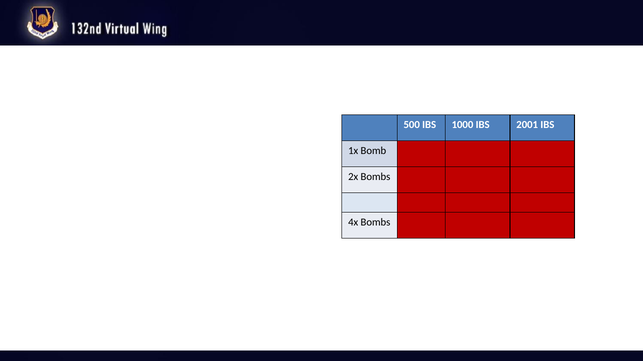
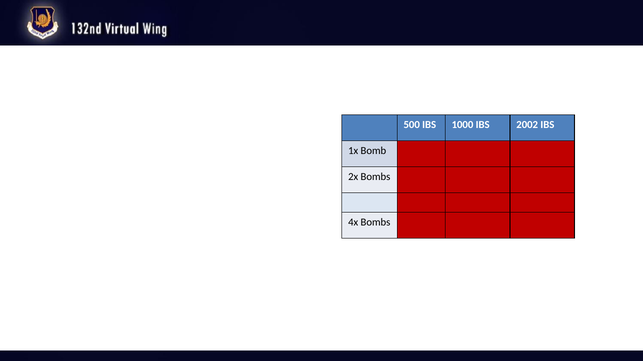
2001: 2001 -> 2002 (527, 125)
